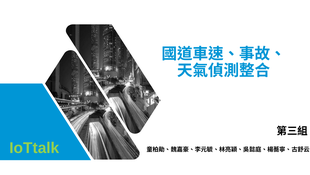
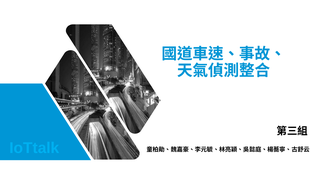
IoTtalk colour: light green -> light blue (34, 147)
